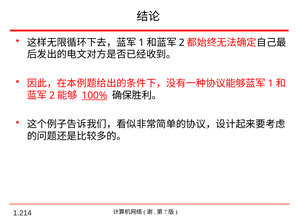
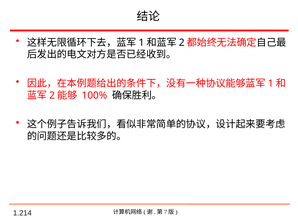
100% underline: present -> none (94, 95)
